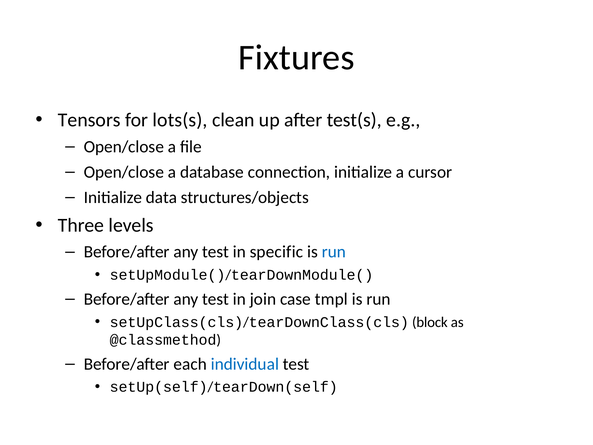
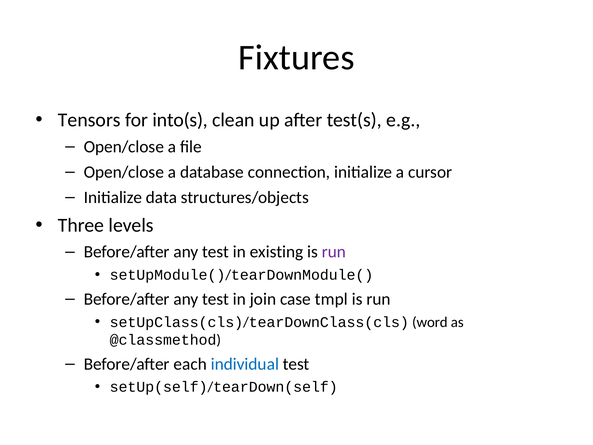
lots(s: lots(s -> into(s (180, 120)
specific: specific -> existing (277, 252)
run colour: blue -> purple (334, 252)
block: block -> word (430, 322)
